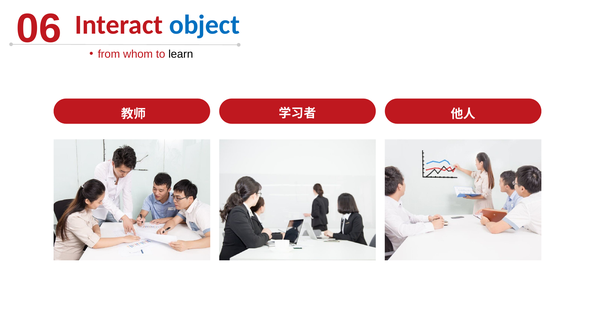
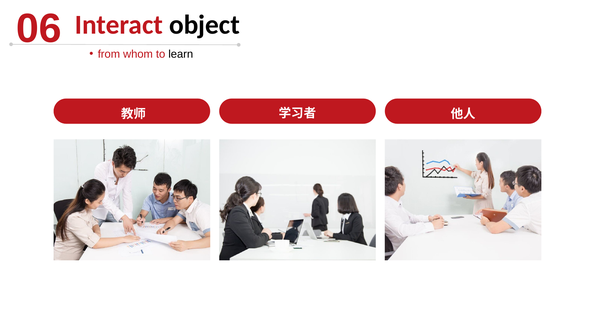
object colour: blue -> black (204, 25)
